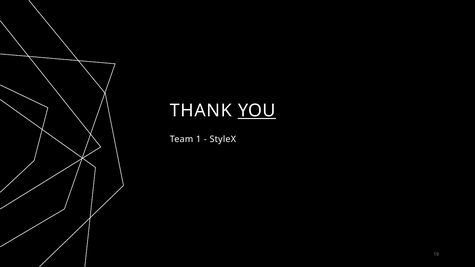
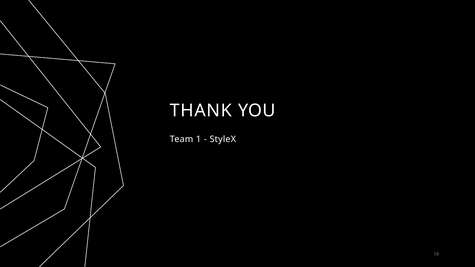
YOU underline: present -> none (257, 111)
